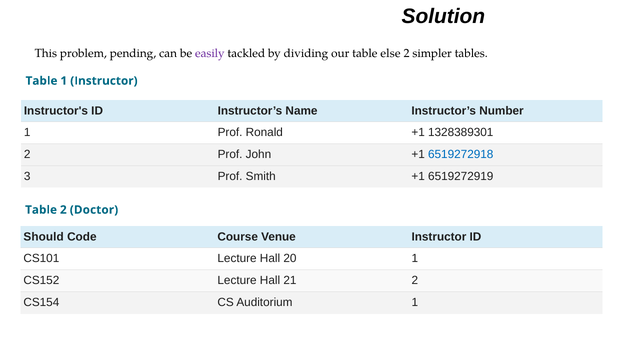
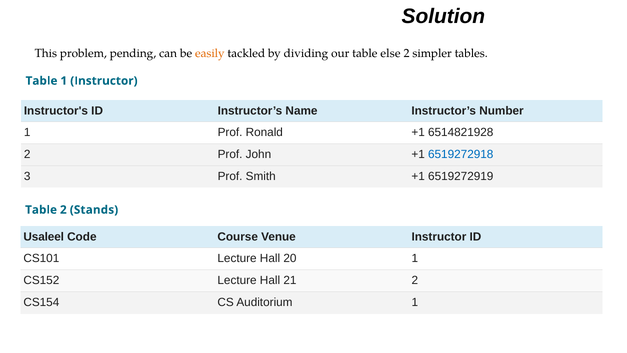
easily colour: purple -> orange (210, 53)
1328389301: 1328389301 -> 6514821928 (461, 132)
Doctor: Doctor -> Stands (94, 210)
Should: Should -> Usaleel (44, 237)
